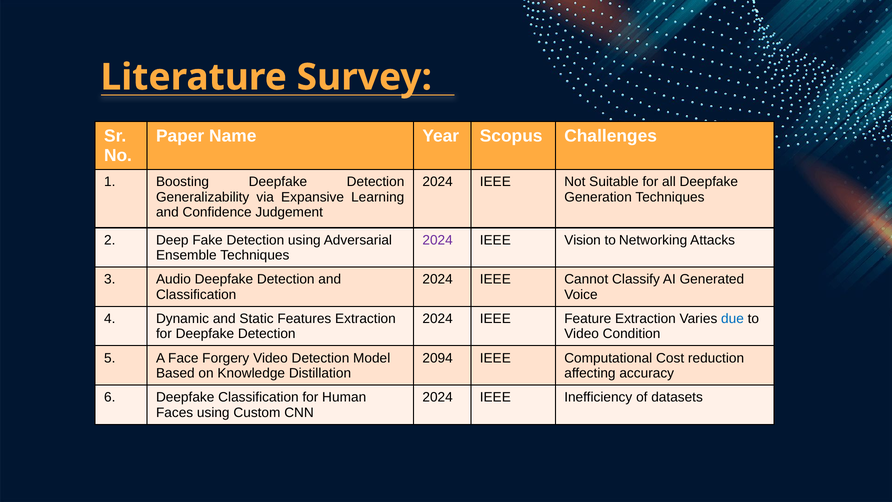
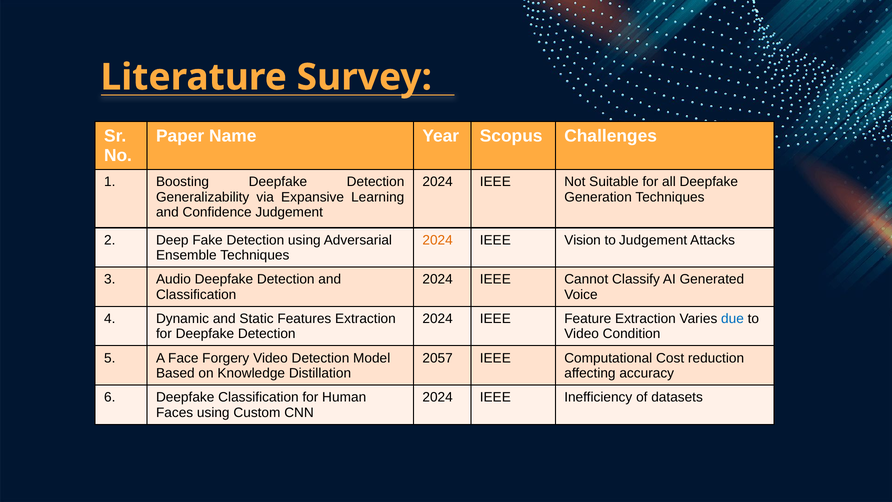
2024 colour: purple -> orange (438, 240)
to Networking: Networking -> Judgement (653, 240)
2094: 2094 -> 2057 (438, 358)
